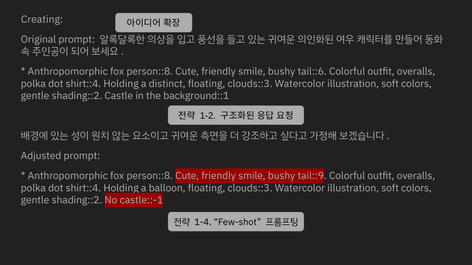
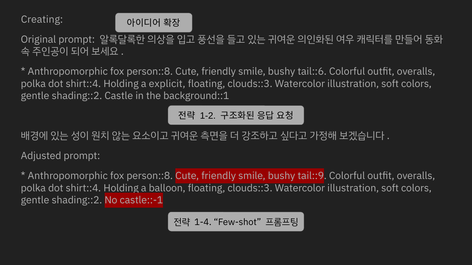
distinct: distinct -> explicit (167, 84)
